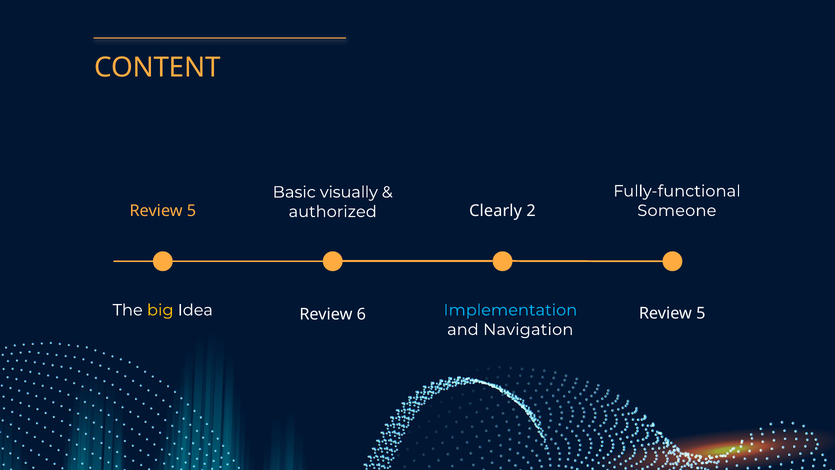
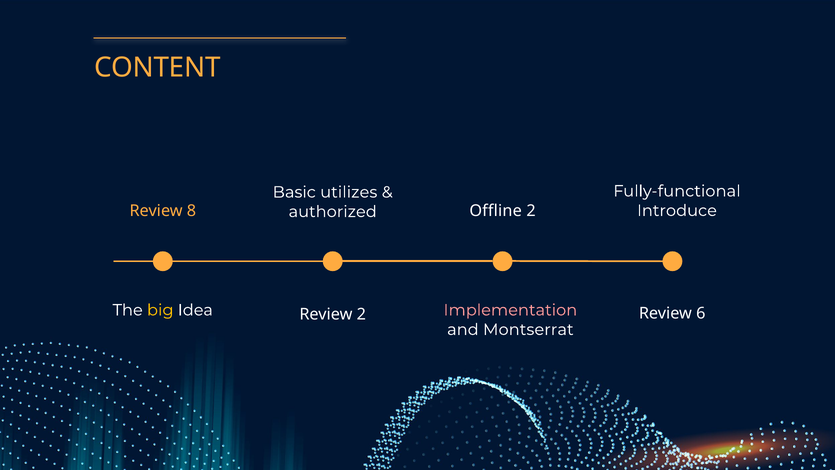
visually: visually -> utilizes (349, 192)
5: 5 -> 8 (192, 211)
Clearly: Clearly -> Offline (496, 211)
Someone: Someone -> Introduce (677, 210)
Implementation colour: light blue -> pink (510, 310)
5: 5 -> 6 (701, 313)
Review 6: 6 -> 2 (361, 314)
Navigation: Navigation -> Montserrat (528, 329)
